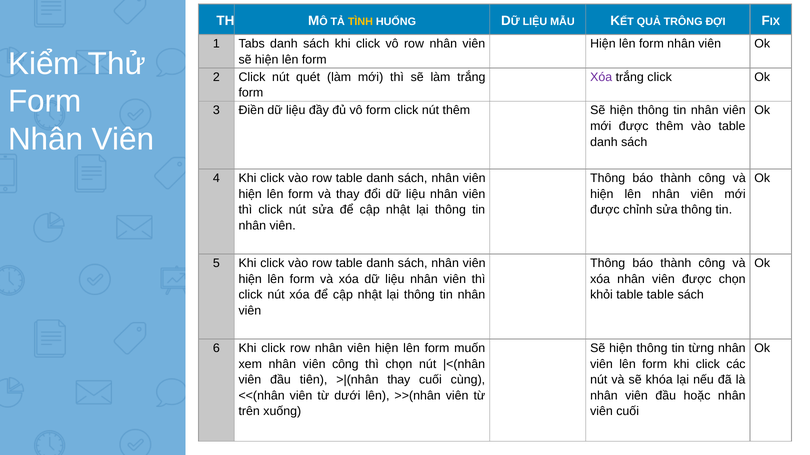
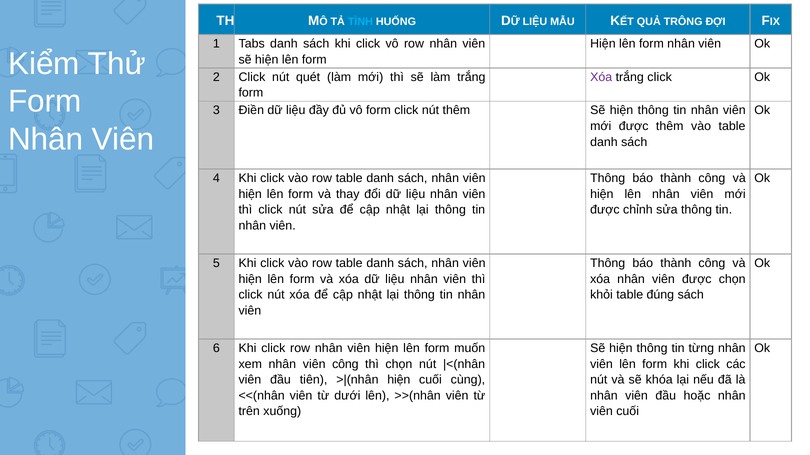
TÌNH colour: yellow -> light blue (360, 22)
table table: table -> đúng (660, 295)
thay: thay -> hiện (399, 380)
